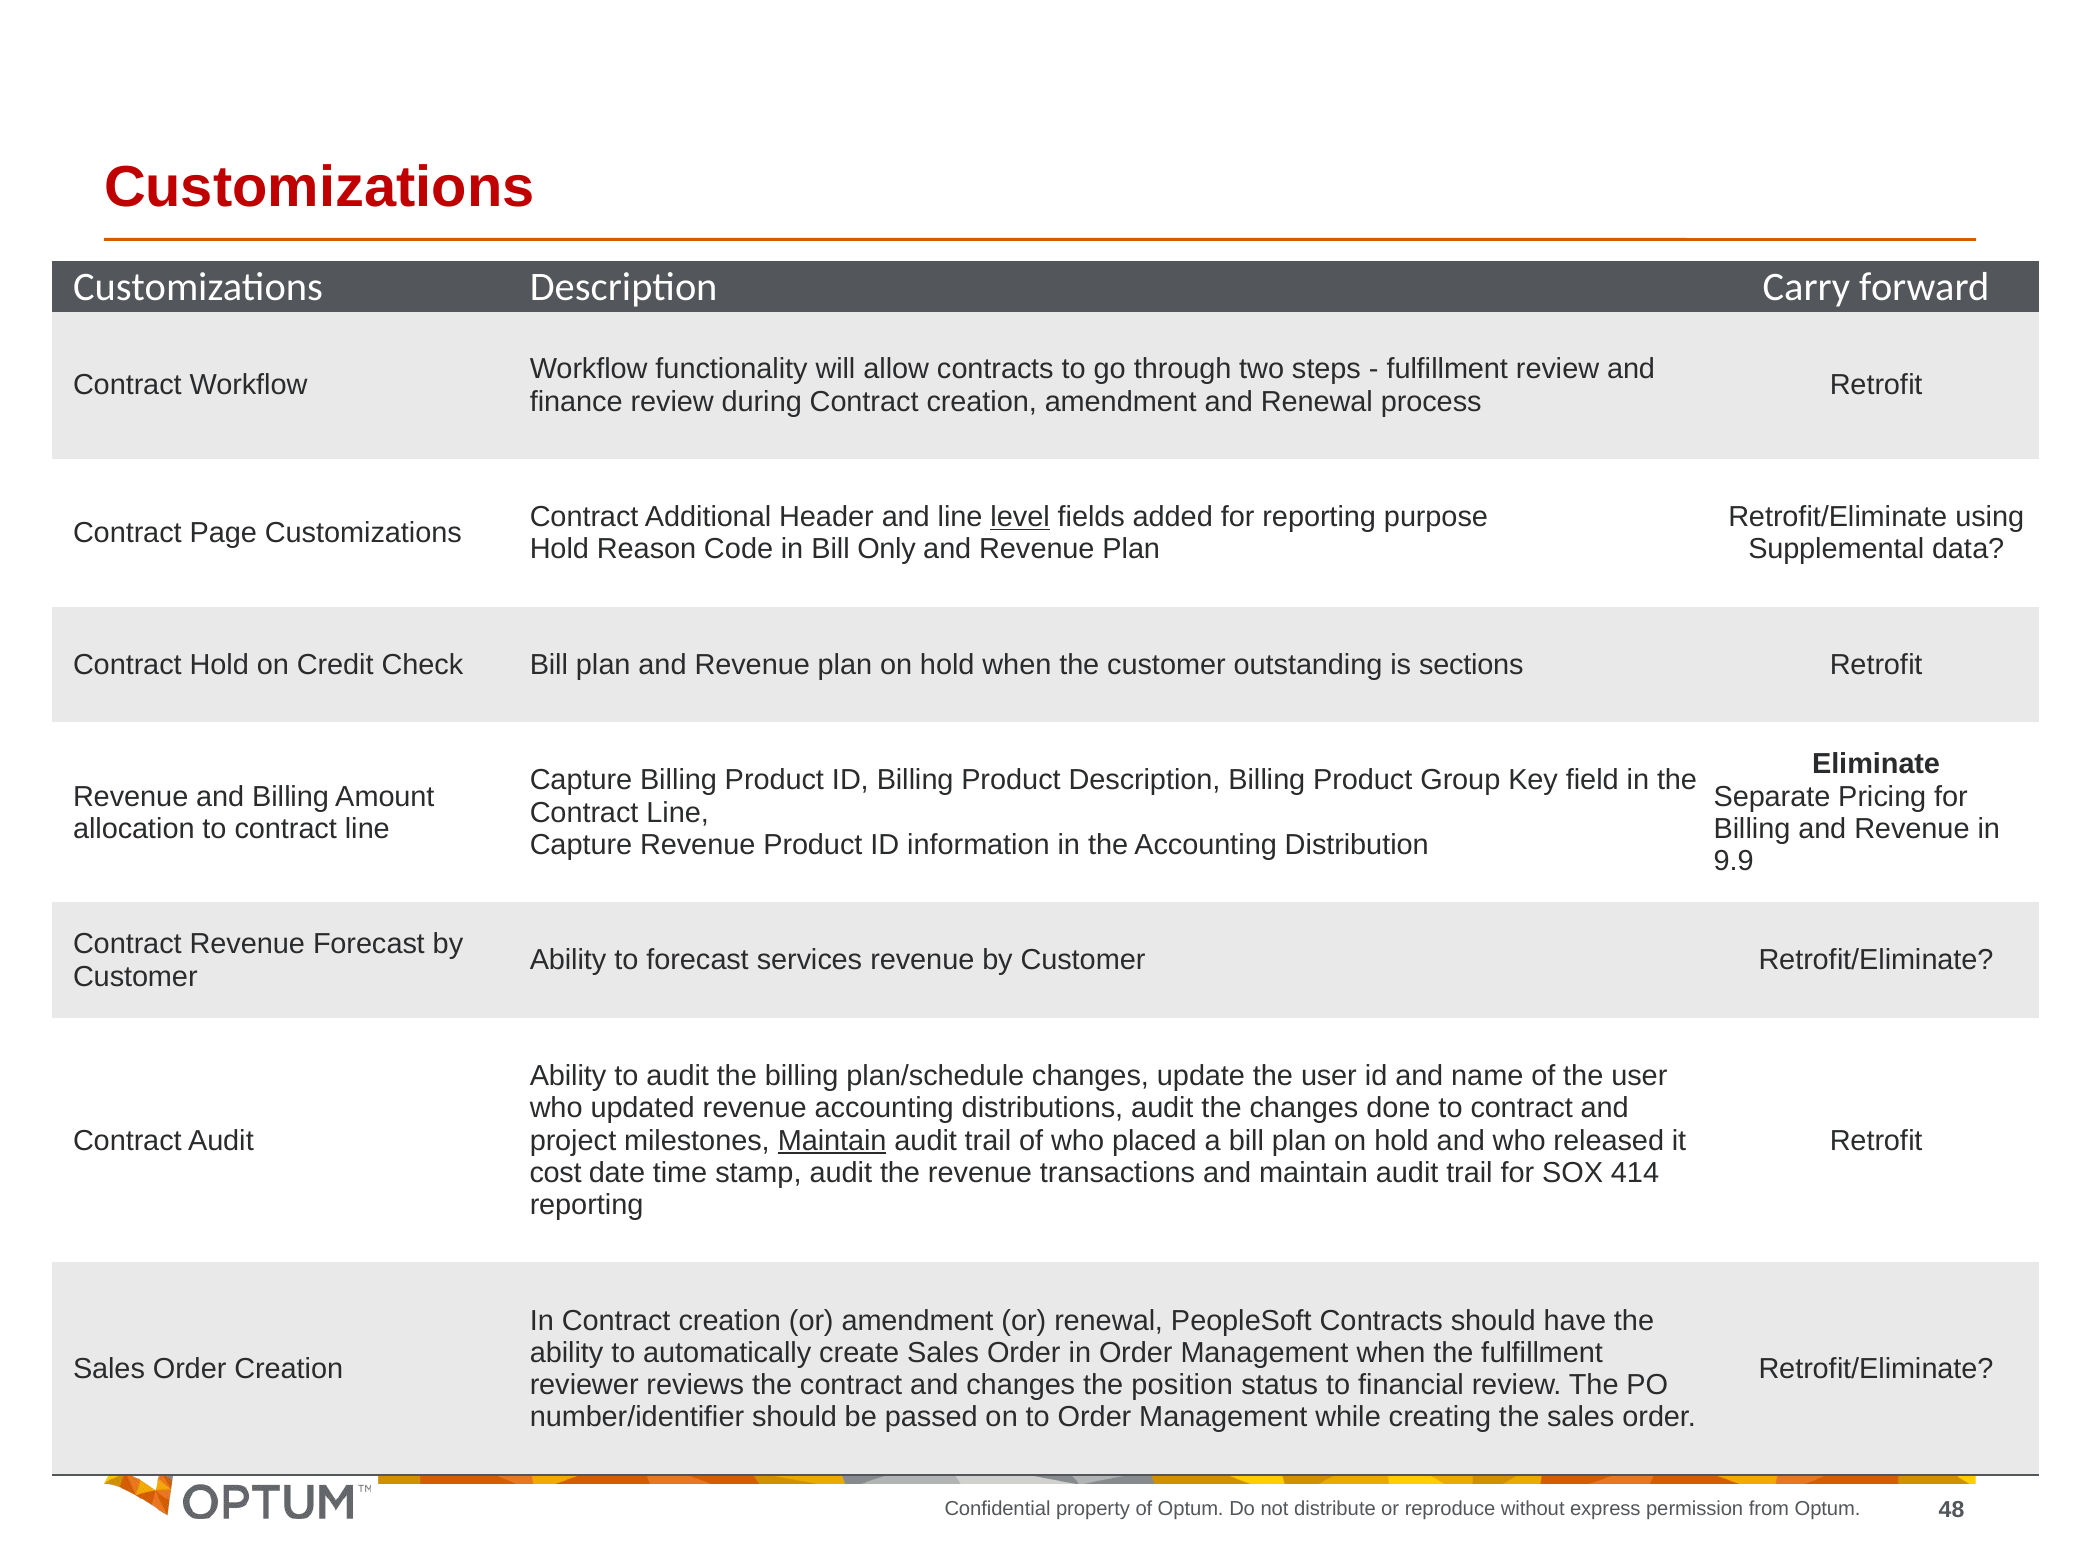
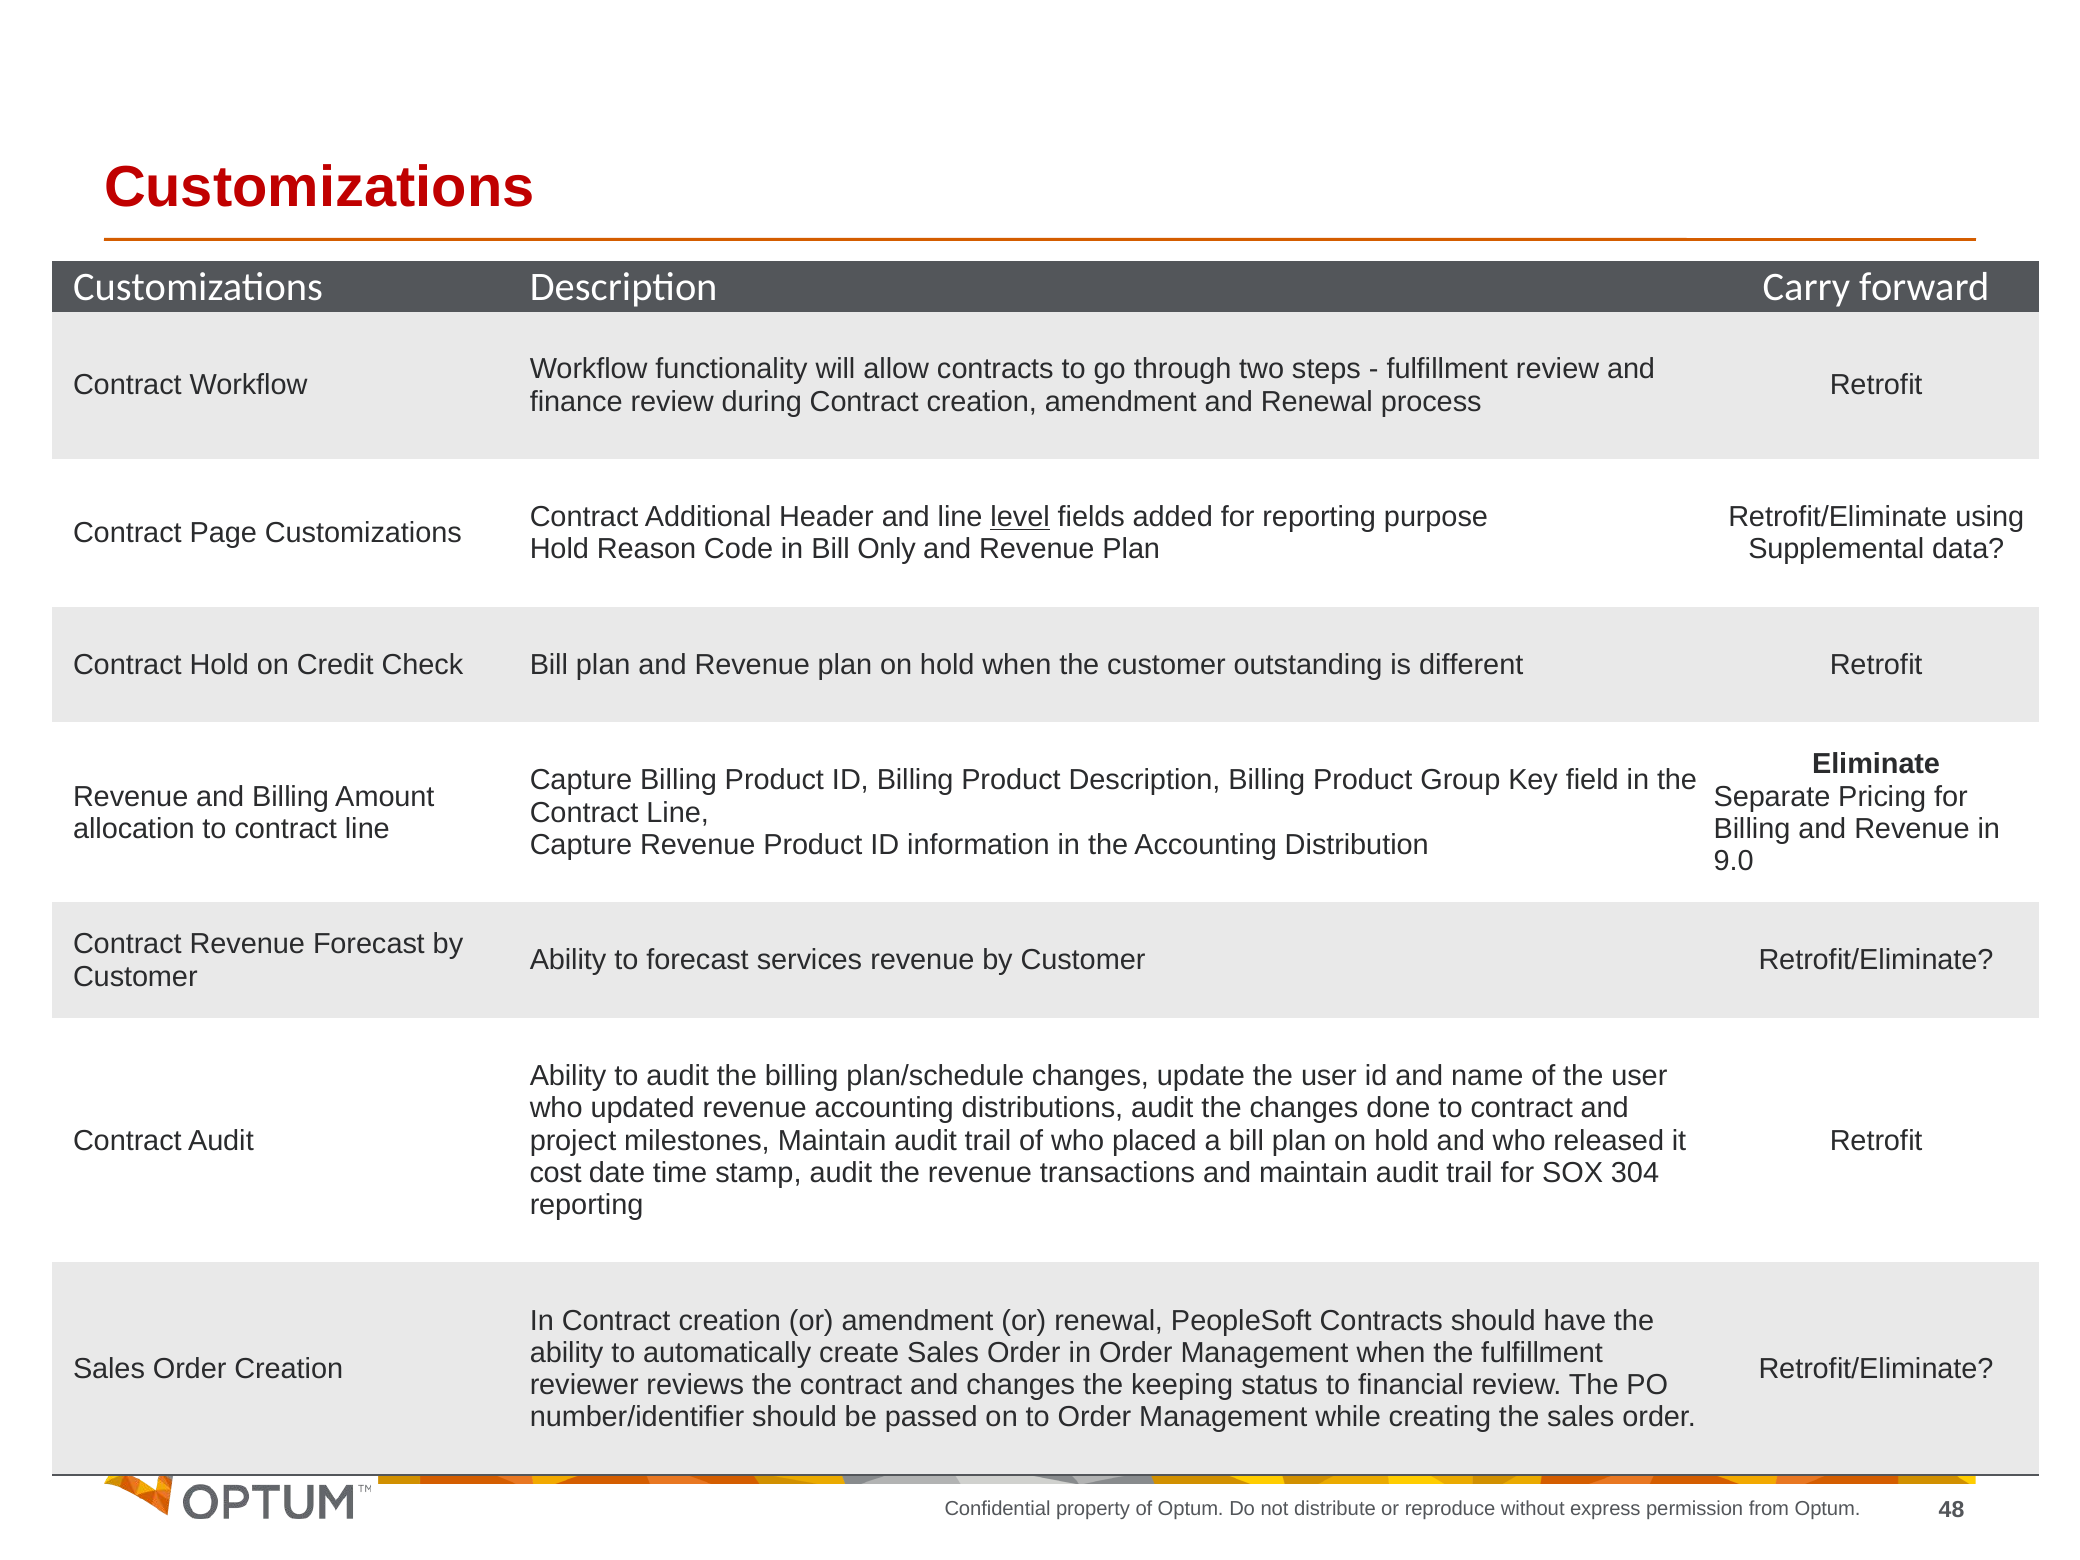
sections: sections -> different (1471, 665)
9.9: 9.9 -> 9.0 (1734, 861)
Maintain underline: present -> none (832, 1141)
414: 414 -> 304 (1635, 1173)
position: position -> keeping (1182, 1385)
